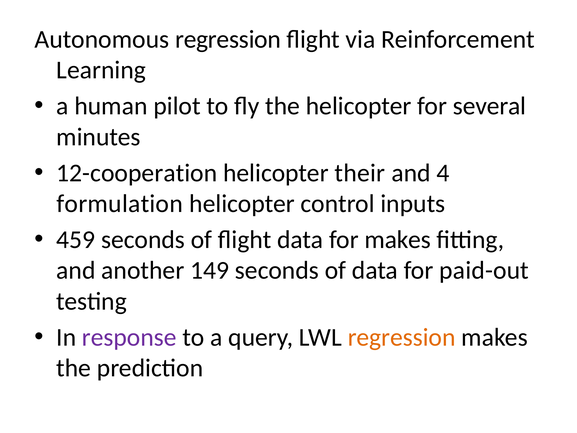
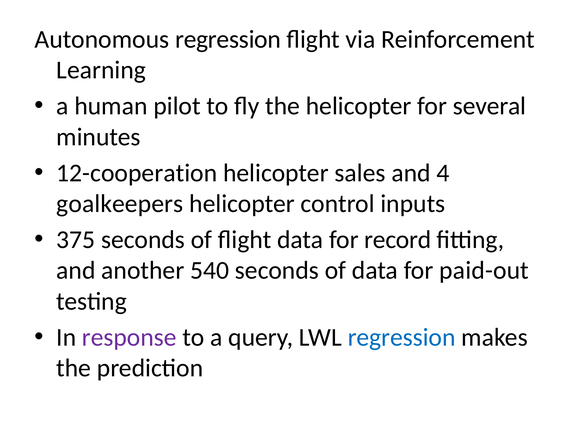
their: their -> sales (360, 173)
formulation: formulation -> goalkeepers (120, 204)
459: 459 -> 375 (76, 240)
for makes: makes -> record (398, 240)
149: 149 -> 540 (210, 270)
regression colour: orange -> blue (402, 337)
